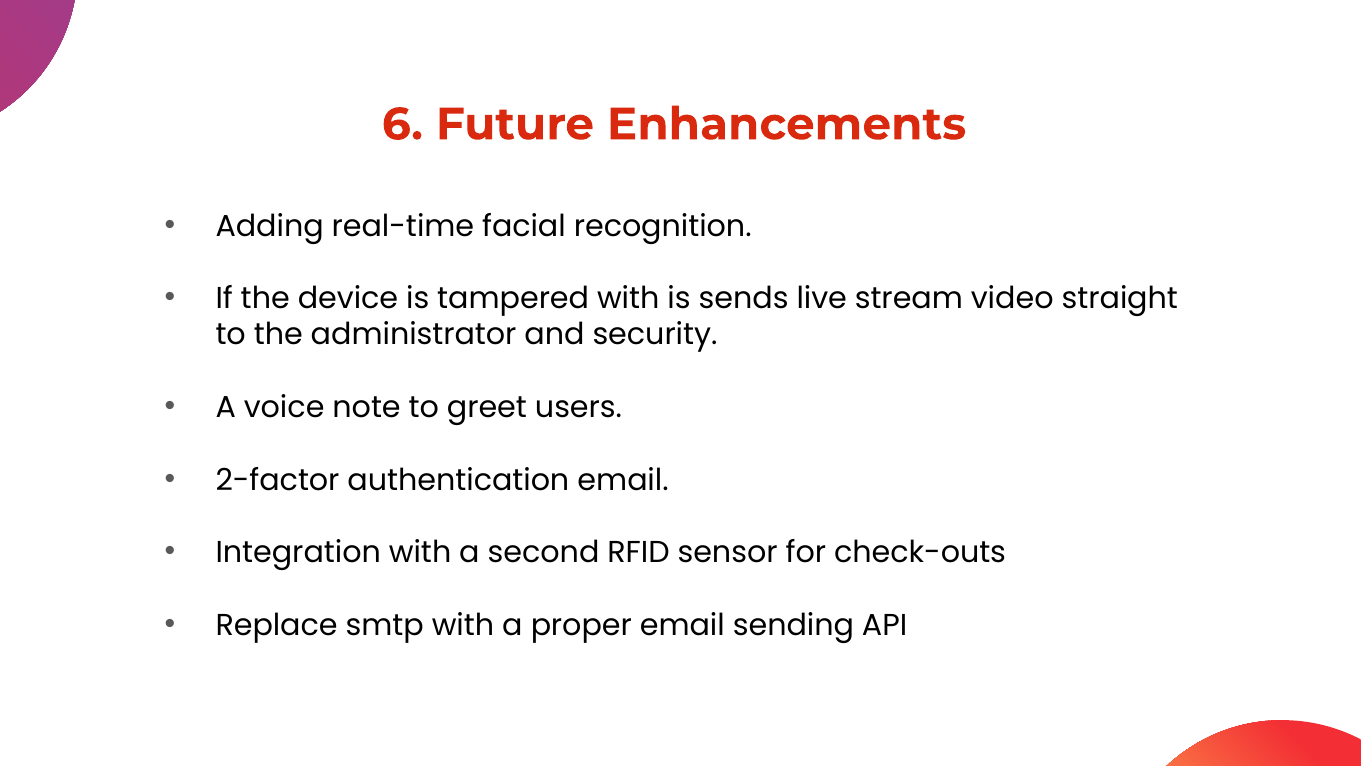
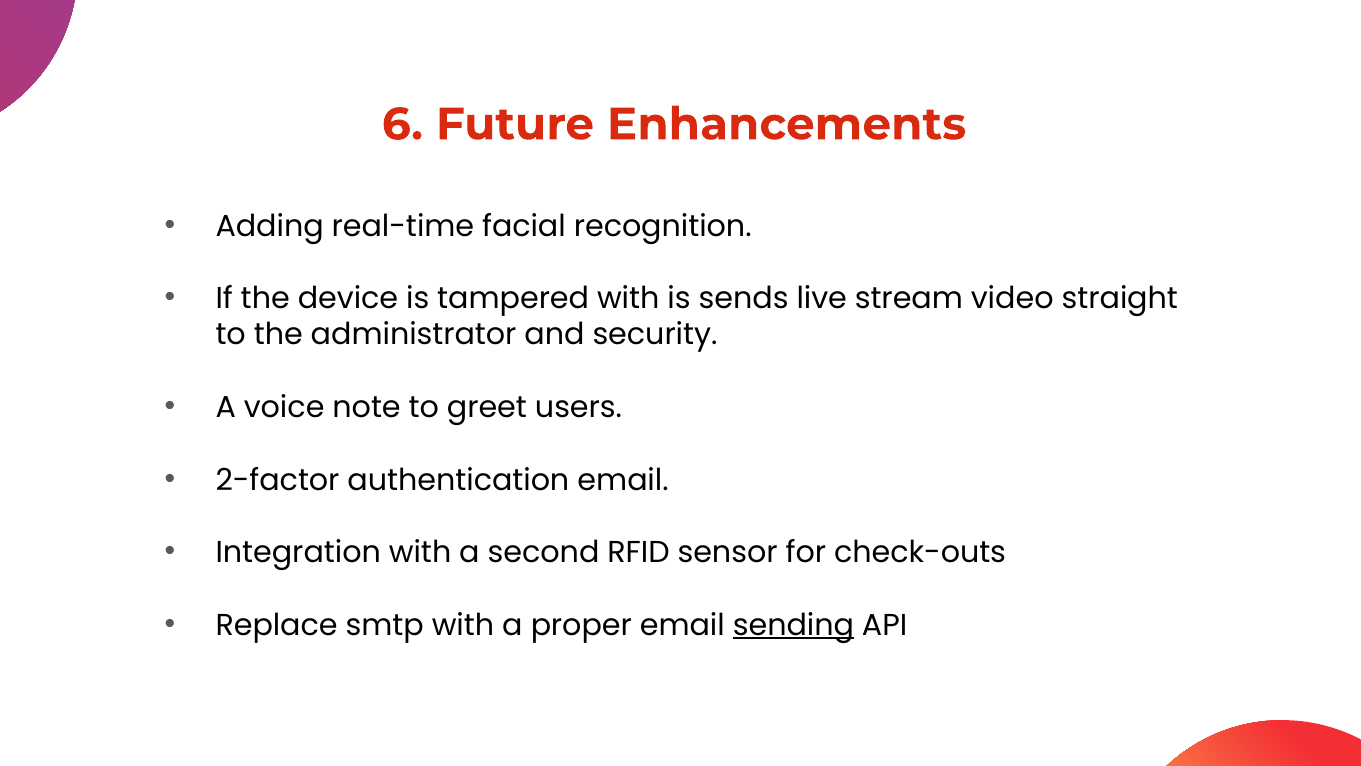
sending underline: none -> present (793, 625)
